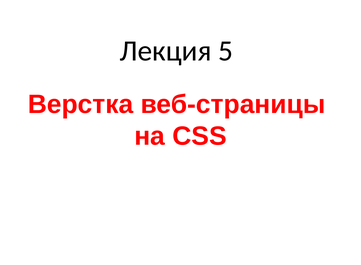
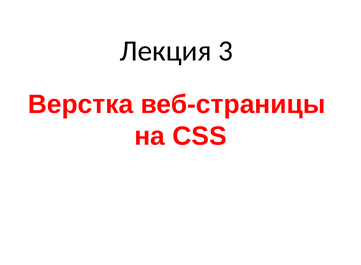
5: 5 -> 3 (226, 51)
